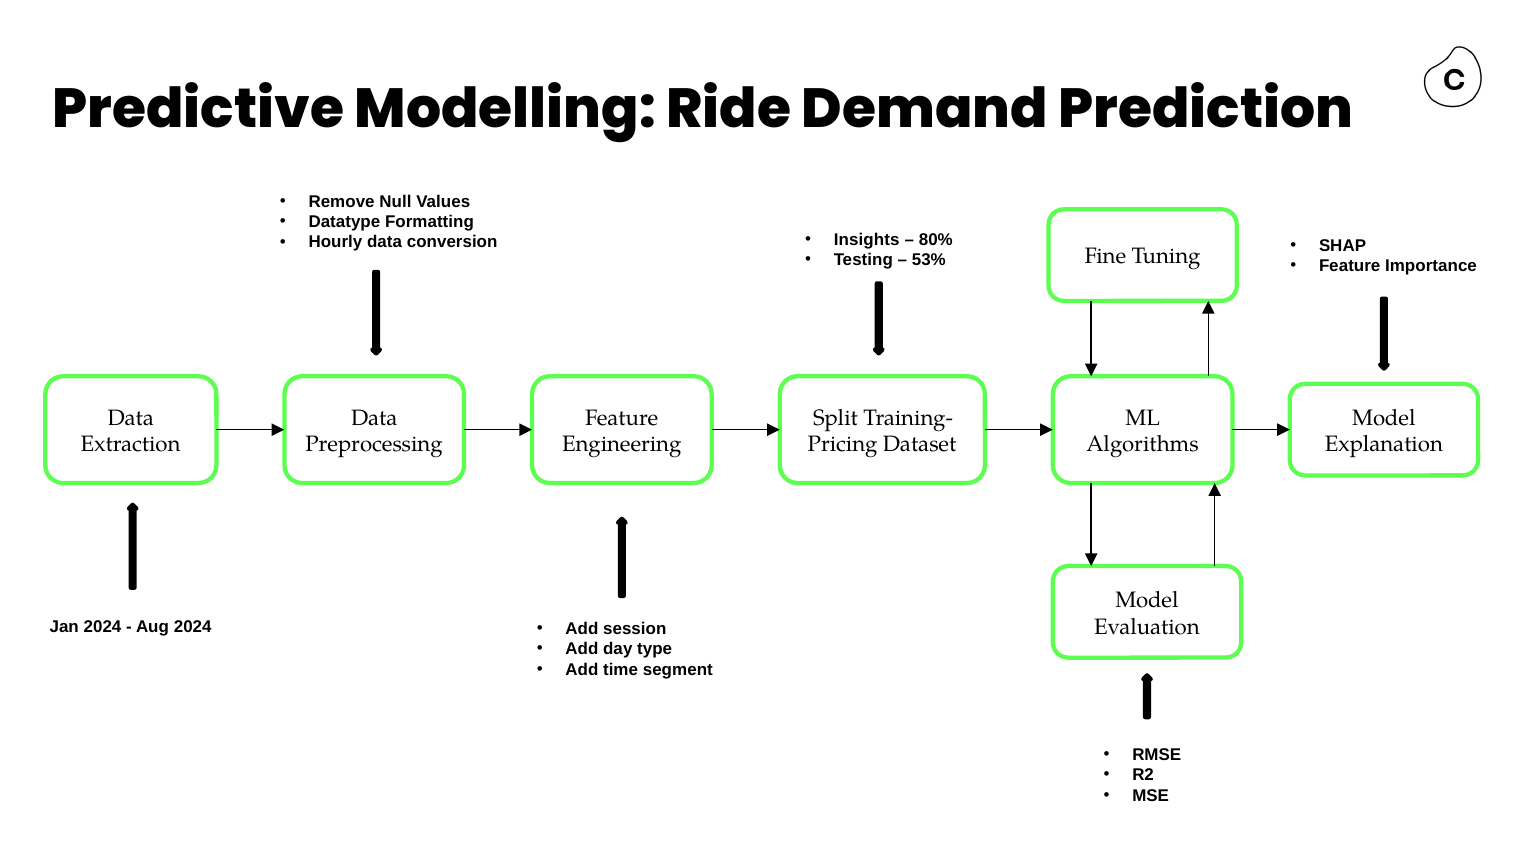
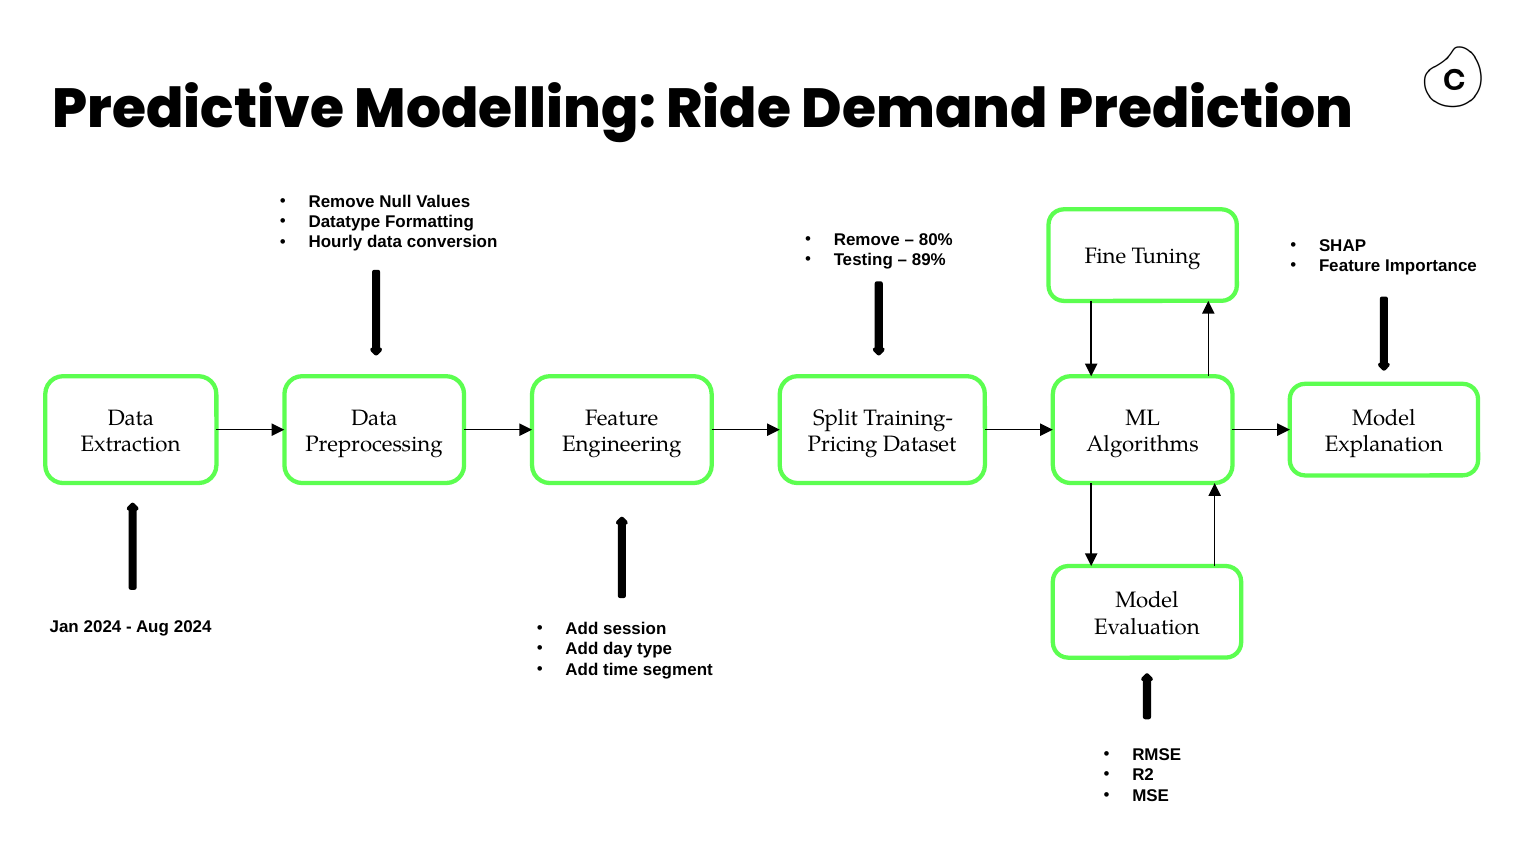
Insights: Insights -> Remove (867, 240)
53%: 53% -> 89% (929, 260)
